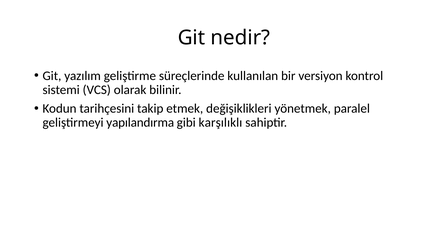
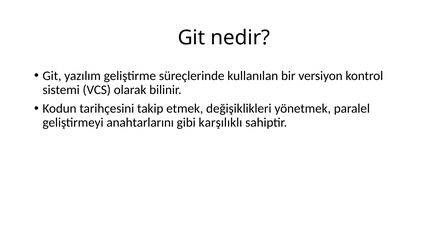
yapılandırma: yapılandırma -> anahtarlarını (140, 123)
